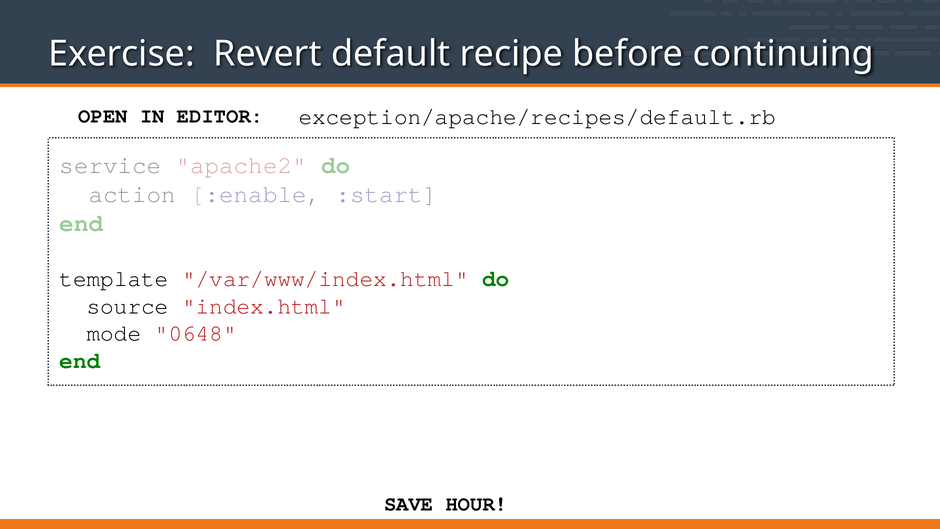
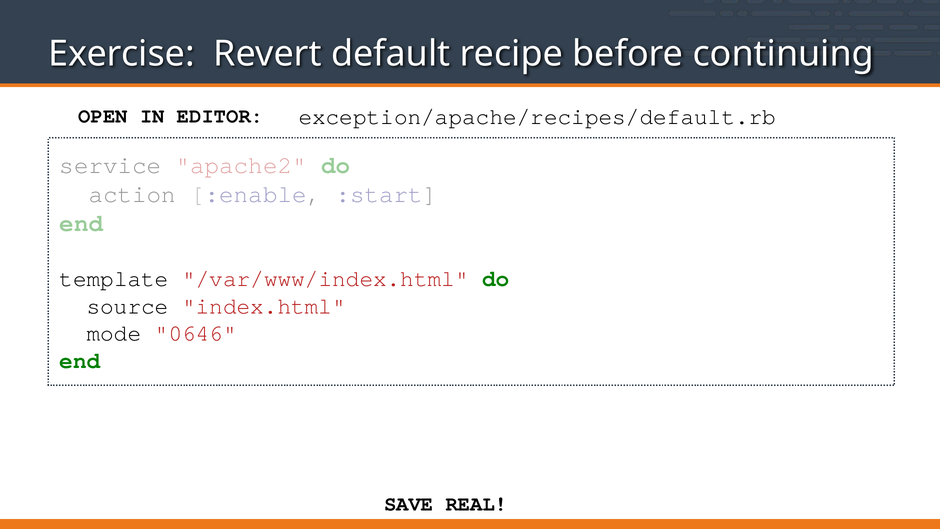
0648: 0648 -> 0646 (196, 333)
HOUR: HOUR -> REAL (476, 504)
